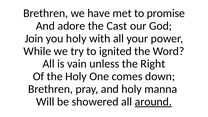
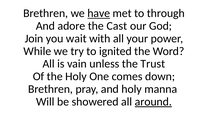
have underline: none -> present (99, 13)
promise: promise -> through (166, 13)
you holy: holy -> wait (76, 39)
Right: Right -> Trust (153, 64)
